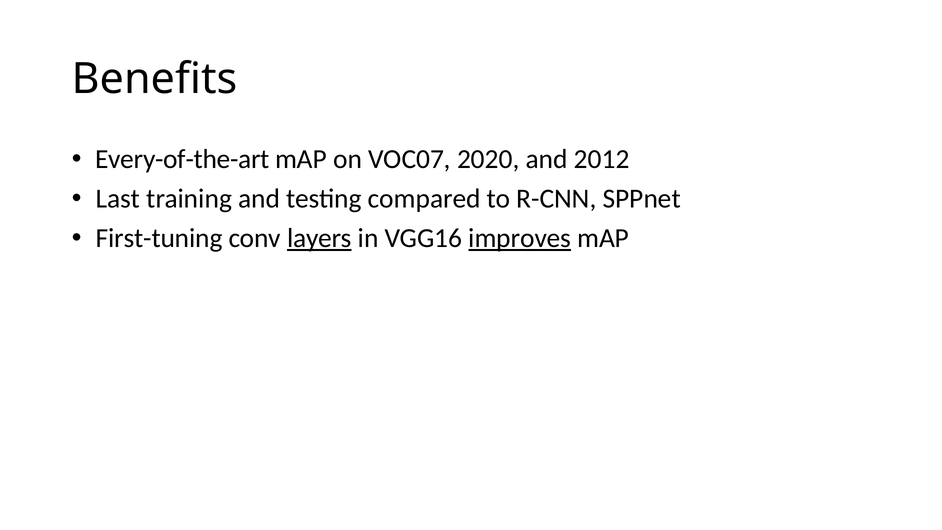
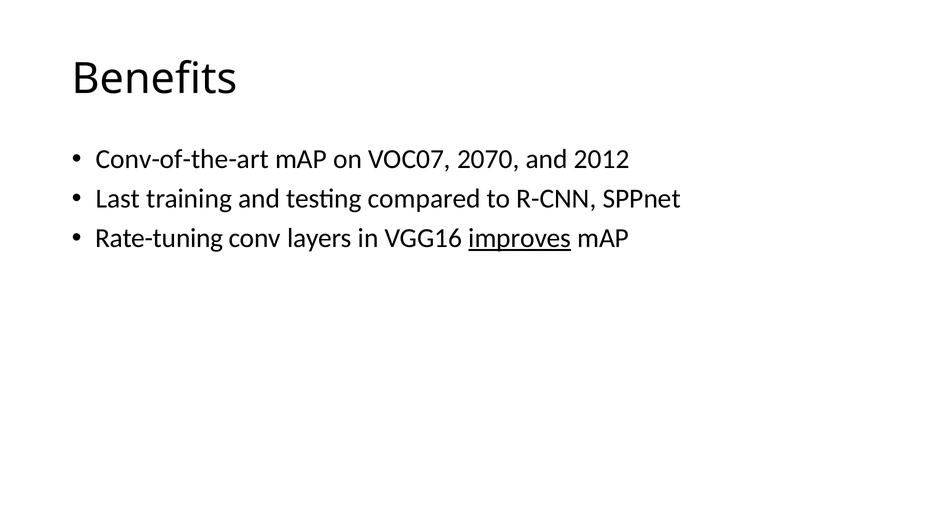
Every-of-the-art: Every-of-the-art -> Conv-of-the-art (182, 159)
2020: 2020 -> 2070 (488, 159)
First-tuning: First-tuning -> Rate-tuning (159, 238)
layers underline: present -> none (319, 238)
